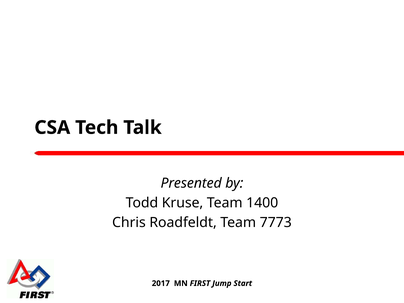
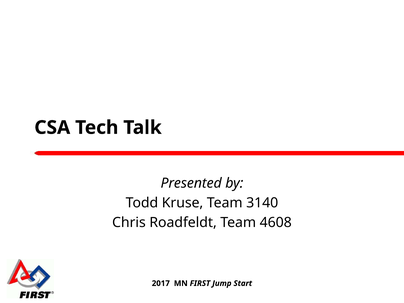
1400: 1400 -> 3140 (262, 203)
7773: 7773 -> 4608 (276, 222)
